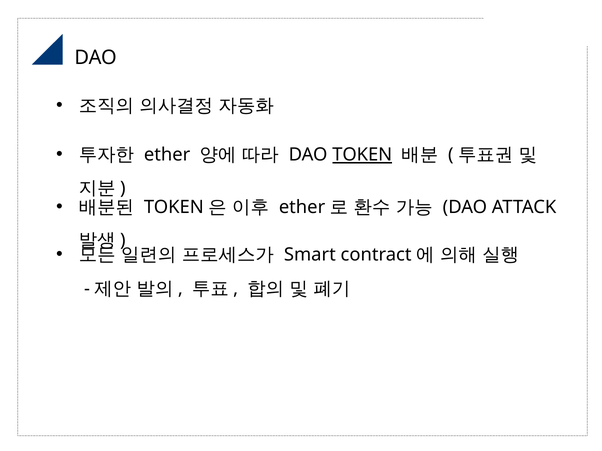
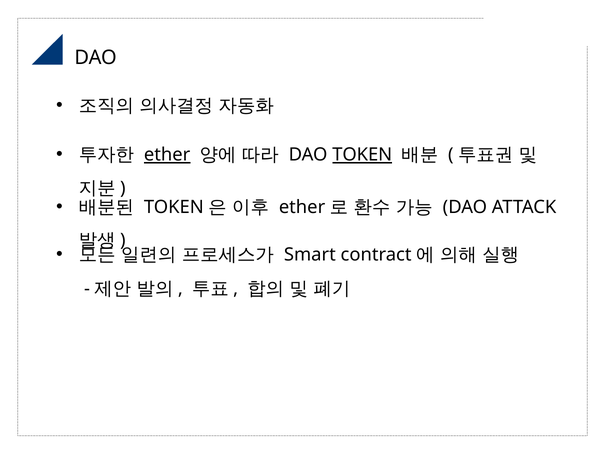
ether underline: none -> present (167, 155)
